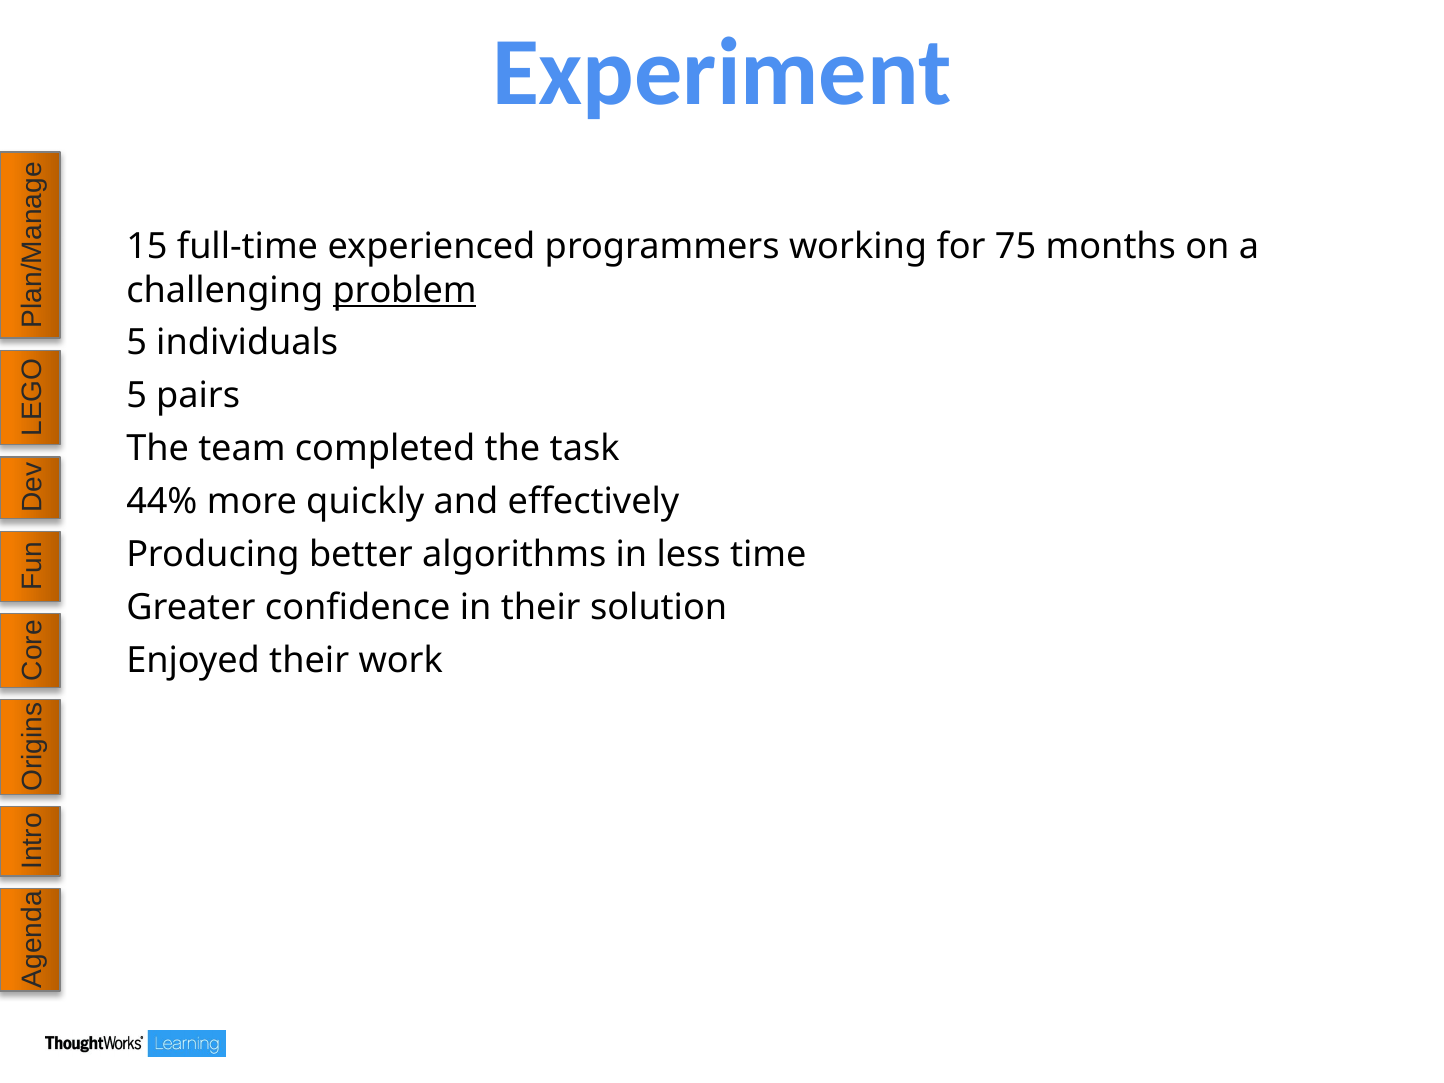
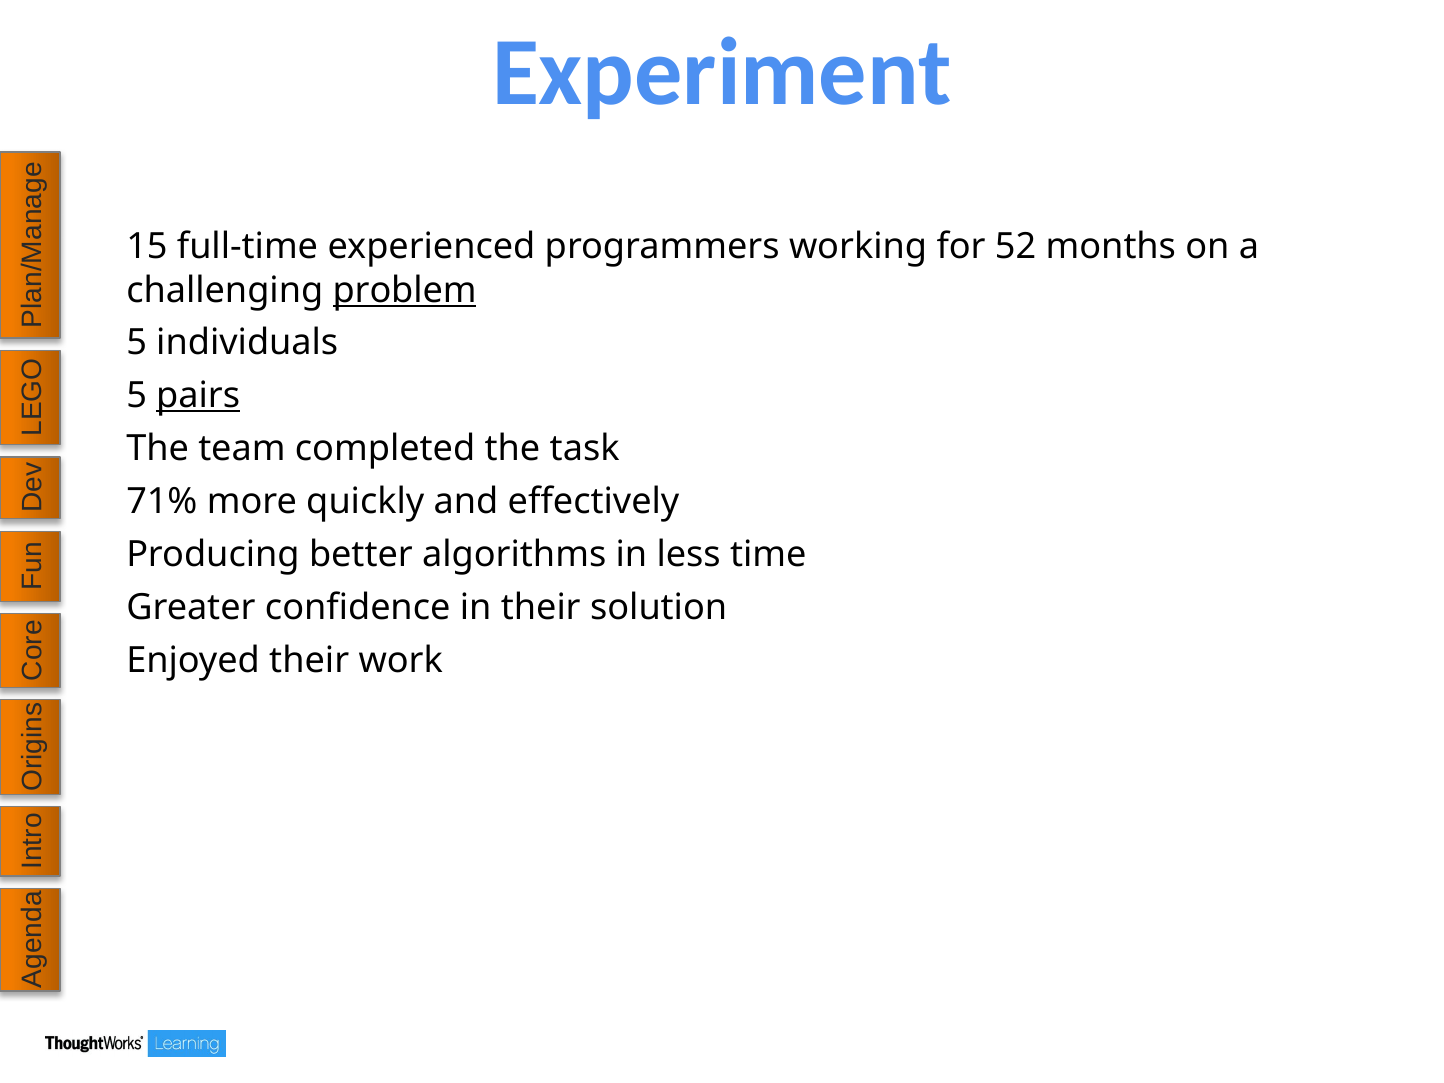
75: 75 -> 52 (1016, 247)
pairs underline: none -> present (198, 396)
44%: 44% -> 71% (162, 502)
